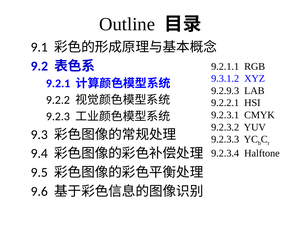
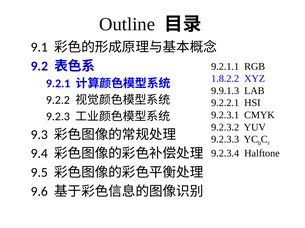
9.3.1.2: 9.3.1.2 -> 1.8.2.2 (225, 79)
9.2.9.3: 9.2.9.3 -> 9.9.1.3 (225, 91)
